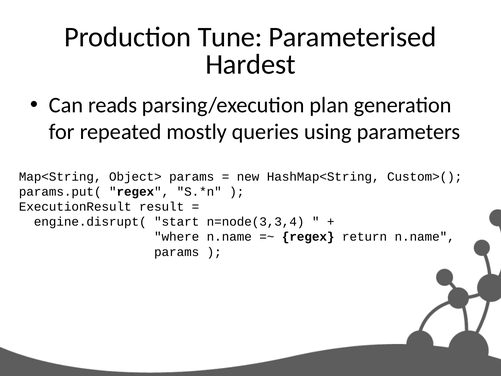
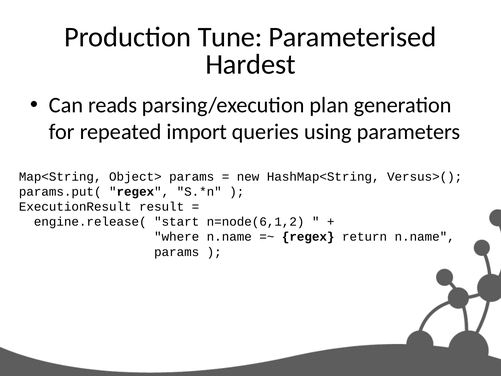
mostly: mostly -> import (197, 132)
Custom>(: Custom>( -> Versus>( (425, 177)
engine.disrupt(: engine.disrupt( -> engine.release( (90, 222)
n=node(3,3,4: n=node(3,3,4 -> n=node(6,1,2 (256, 222)
